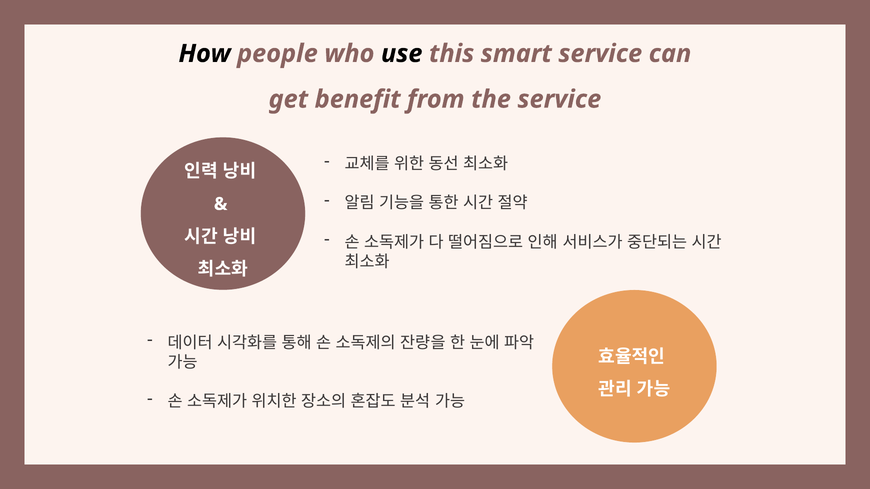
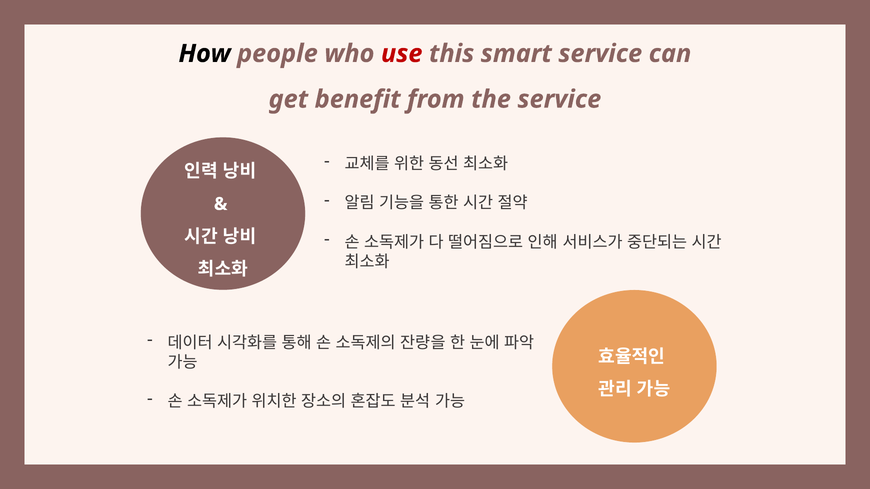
use colour: black -> red (402, 54)
